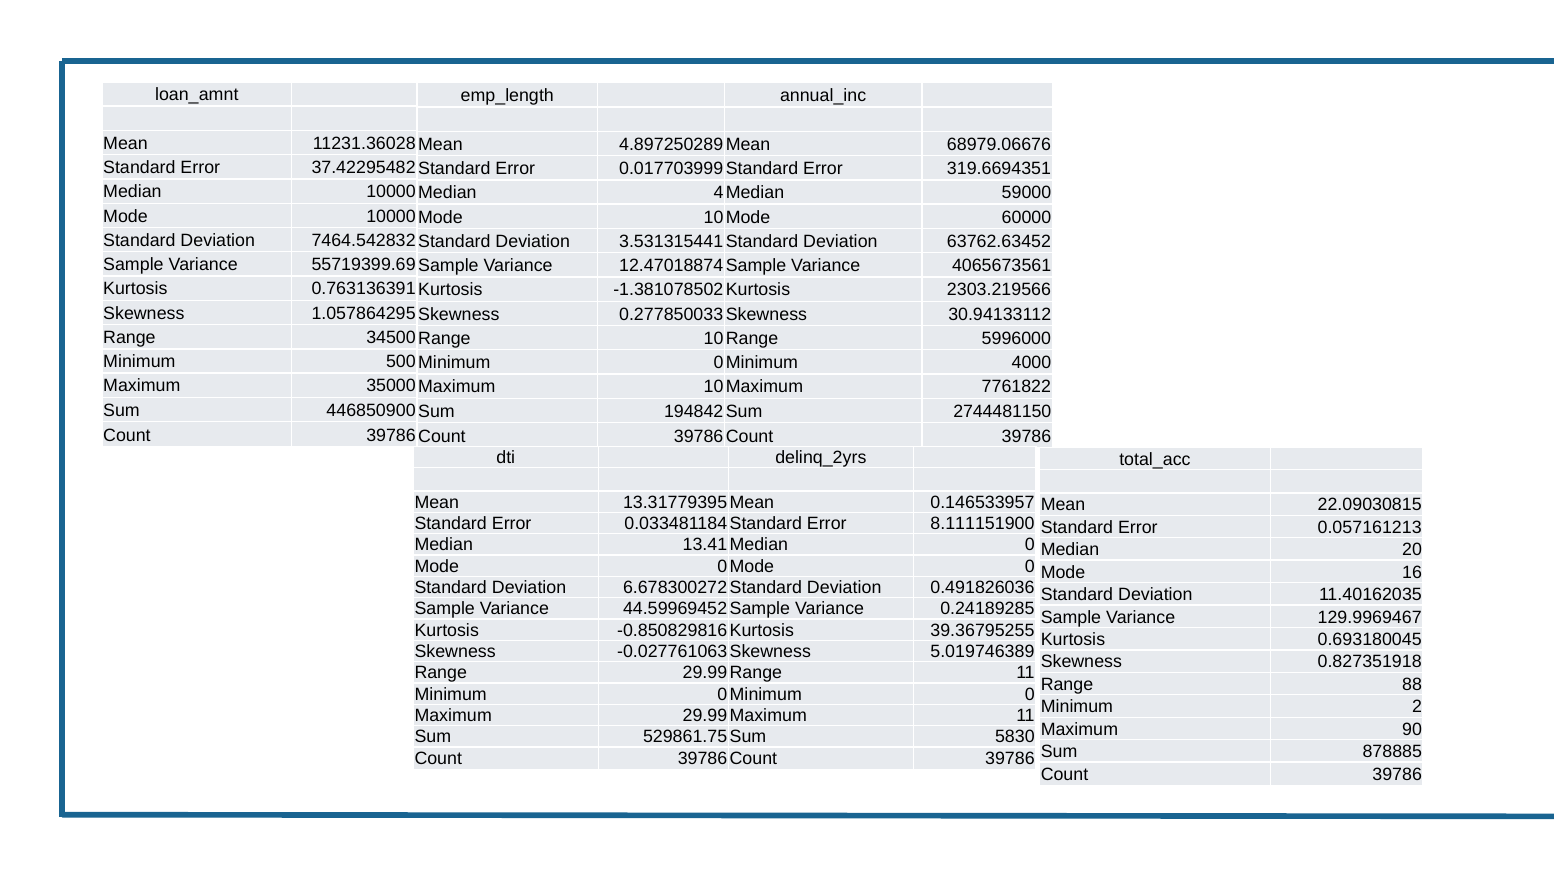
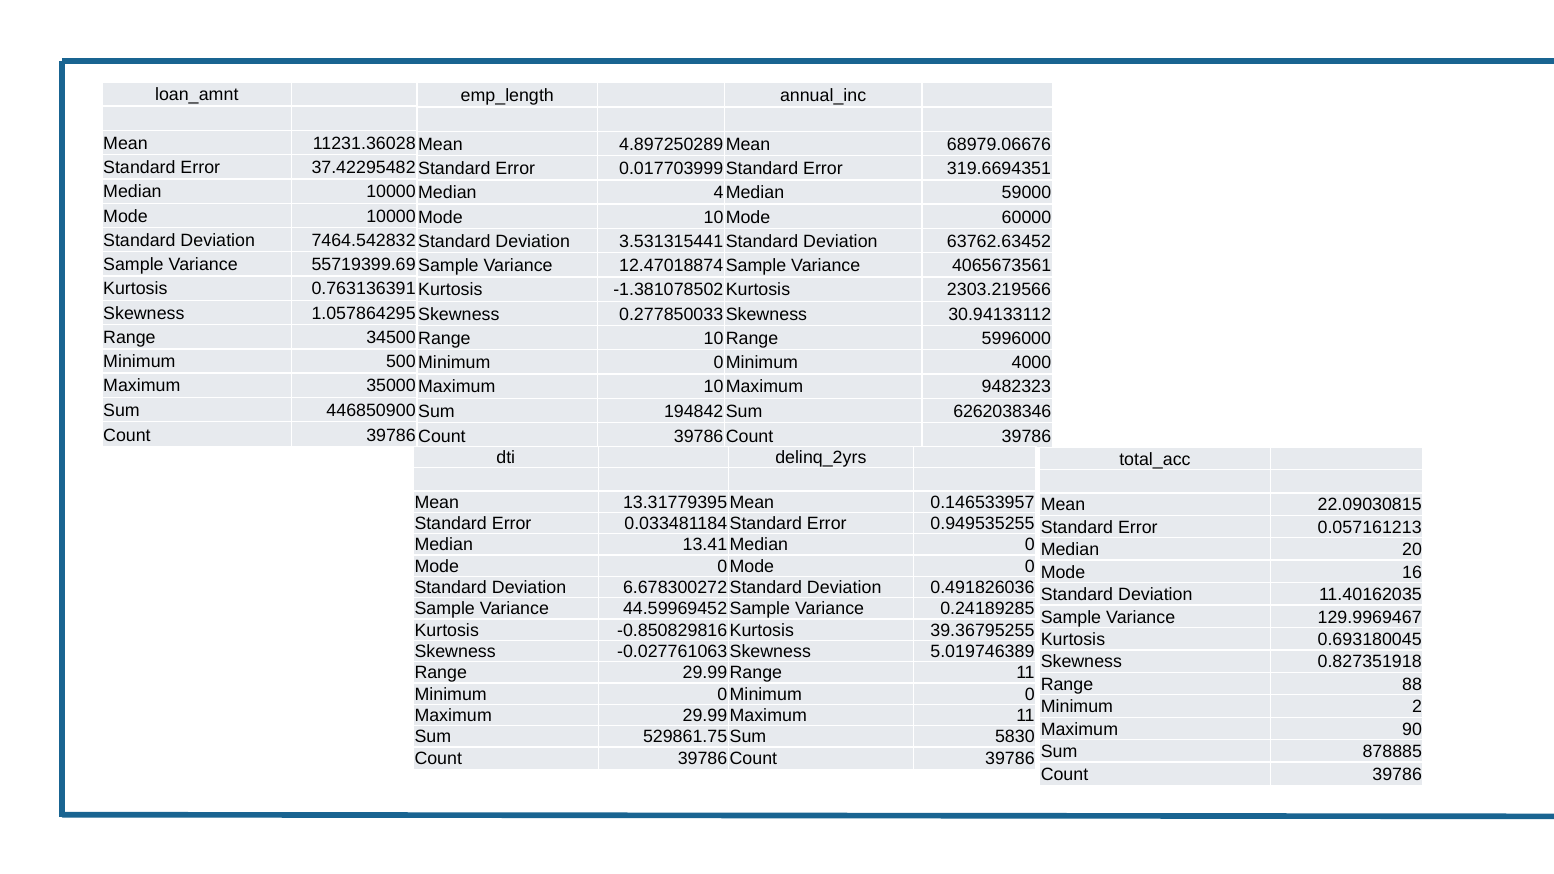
7761822: 7761822 -> 9482323 (1016, 387)
2744481150: 2744481150 -> 6262038346 (1002, 411)
8.111151900: 8.111151900 -> 0.949535255 (982, 524)
